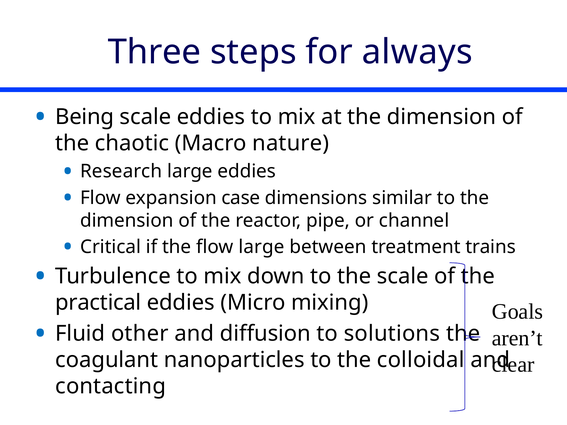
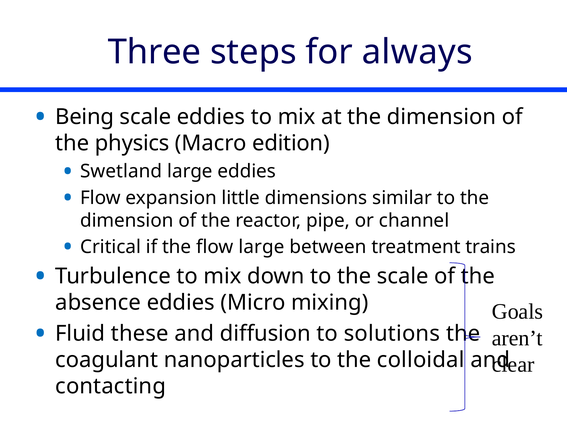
chaotic: chaotic -> physics (132, 143)
nature: nature -> edition (291, 143)
Research: Research -> Swetland (121, 171)
case: case -> little (241, 198)
practical: practical -> absence (98, 303)
other: other -> these (140, 334)
